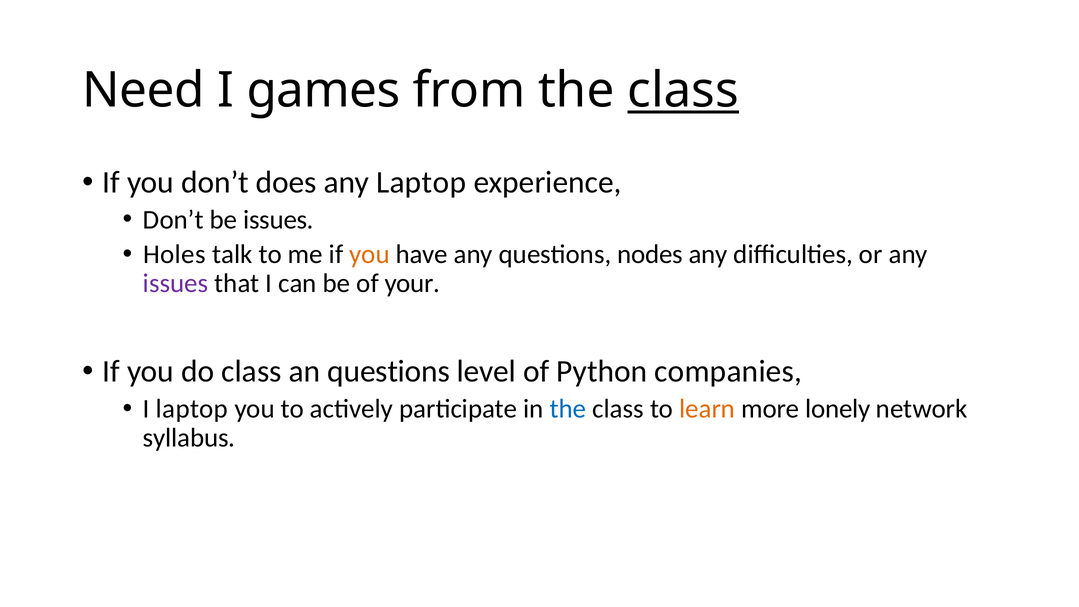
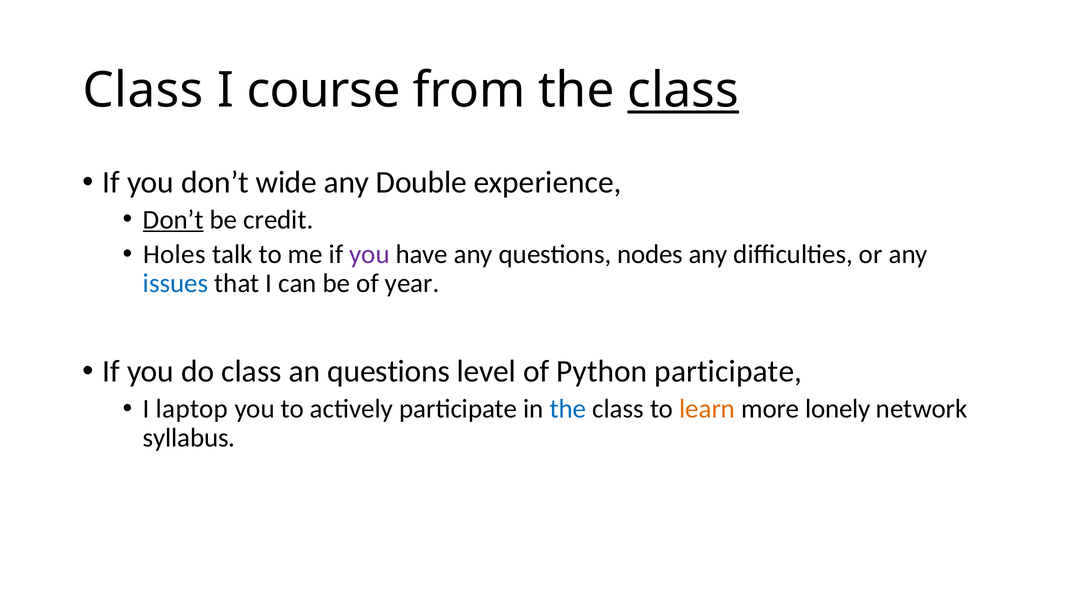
Need: Need -> Class (143, 91)
games: games -> course (324, 91)
does: does -> wide (286, 182)
any Laptop: Laptop -> Double (421, 182)
Don’t underline: none -> present (173, 220)
be issues: issues -> credit (278, 220)
you colour: orange -> purple (370, 254)
issues colour: purple -> blue (176, 283)
your: your -> year (412, 283)
Python companies: companies -> participate (728, 371)
